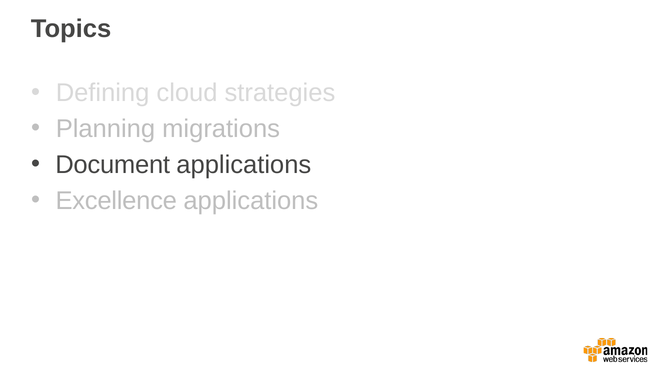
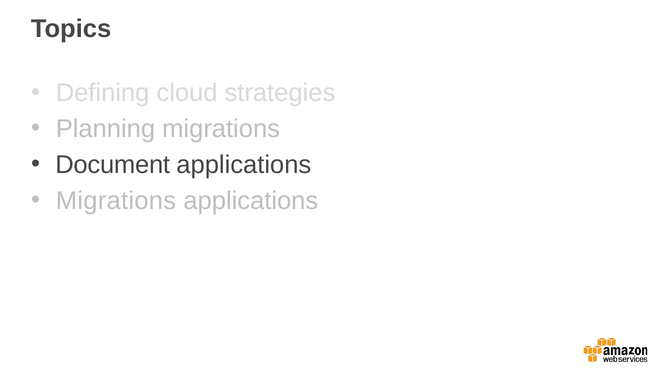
Excellence: Excellence -> Migrations (116, 201)
